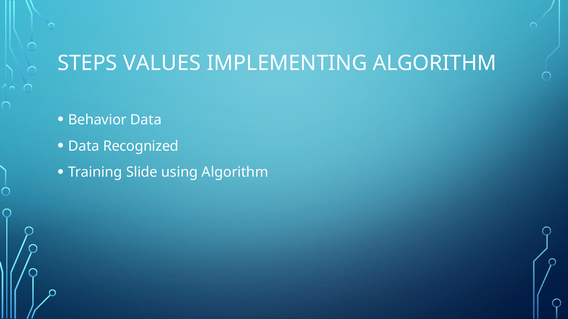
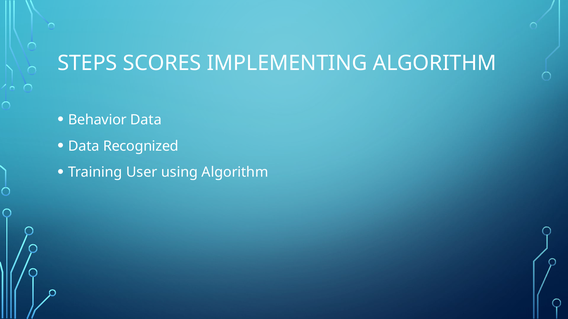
VALUES: VALUES -> SCORES (162, 63)
Slide: Slide -> User (142, 173)
